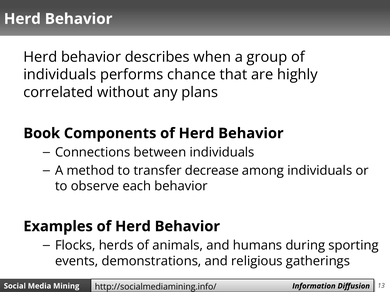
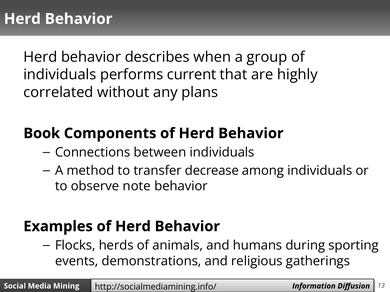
chance: chance -> current (192, 75)
each: each -> note (137, 186)
